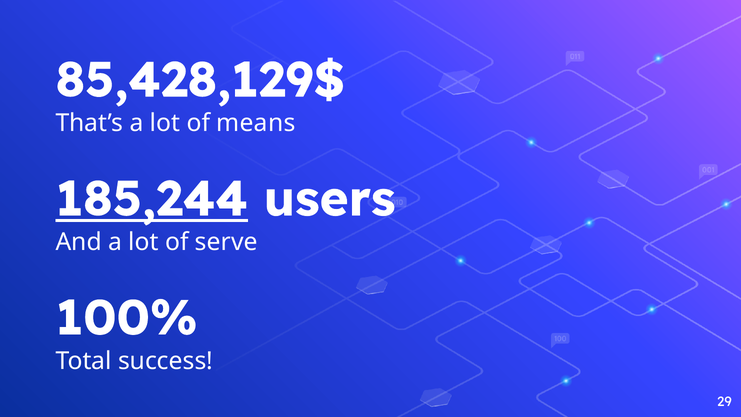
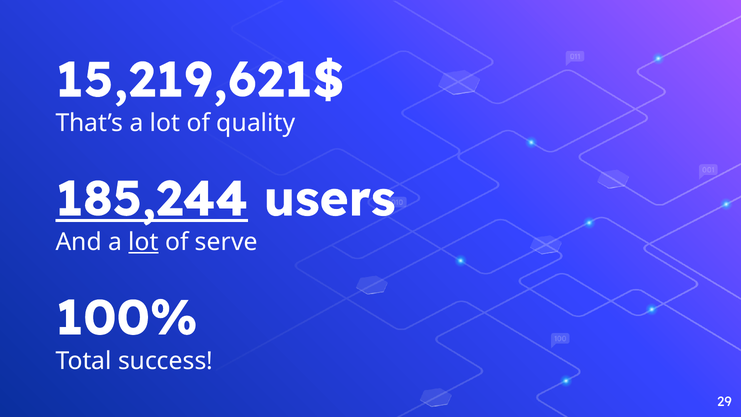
85,428,129$: 85,428,129$ -> 15,219,621$ (200, 80)
means: means -> quality (256, 123)
lot underline: none -> present (144, 242)
